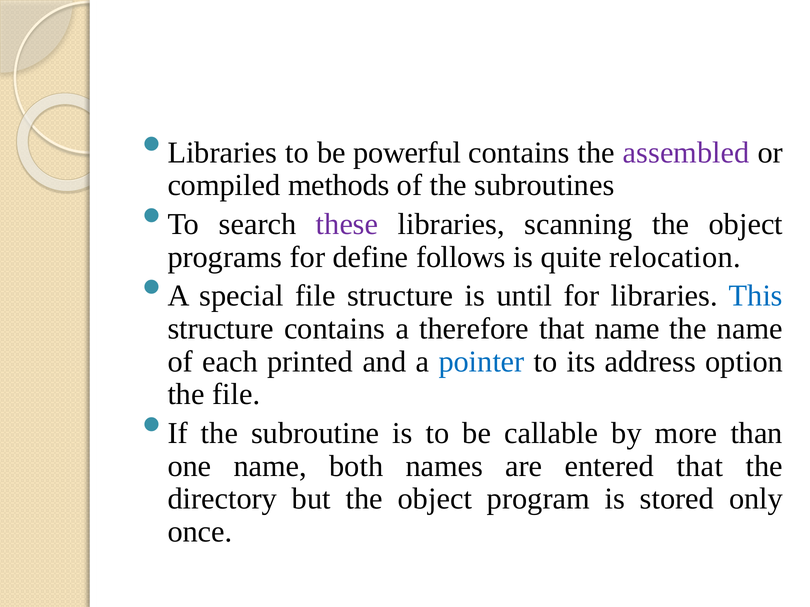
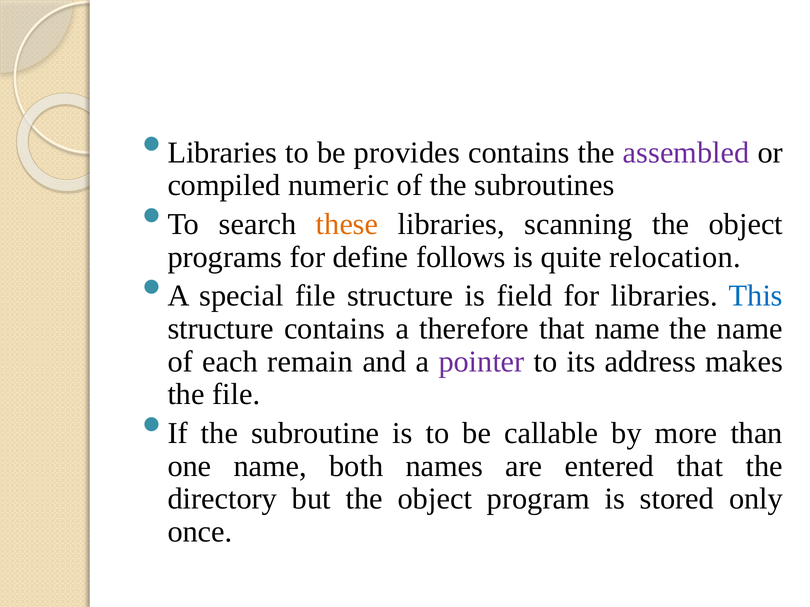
powerful: powerful -> provides (407, 153)
methods: methods -> numeric (338, 185)
these colour: purple -> orange (347, 224)
until: until -> field (524, 296)
printed: printed -> remain (310, 362)
pointer colour: blue -> purple (482, 362)
option: option -> makes (744, 362)
